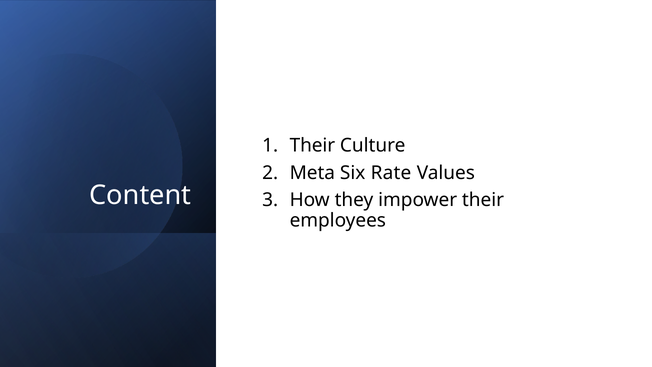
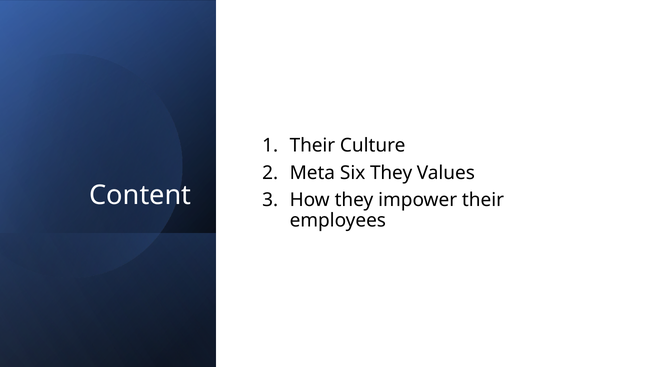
Six Rate: Rate -> They (391, 173)
